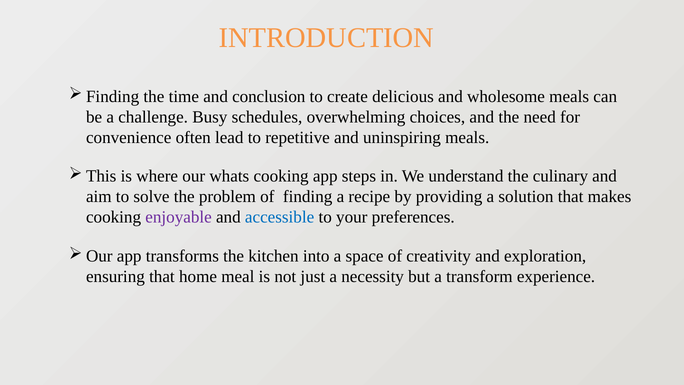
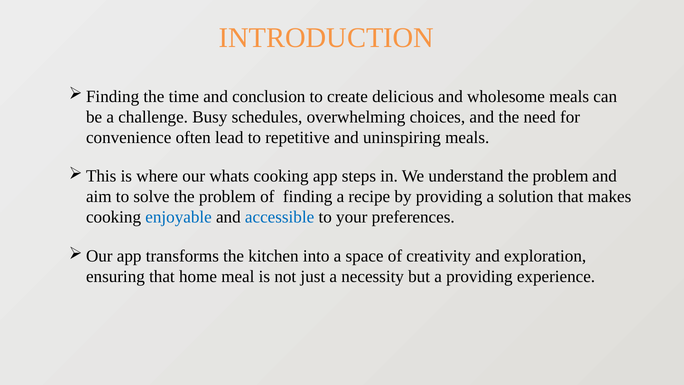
understand the culinary: culinary -> problem (560, 176)
enjoyable colour: purple -> blue (179, 217)
a transform: transform -> providing (479, 276)
